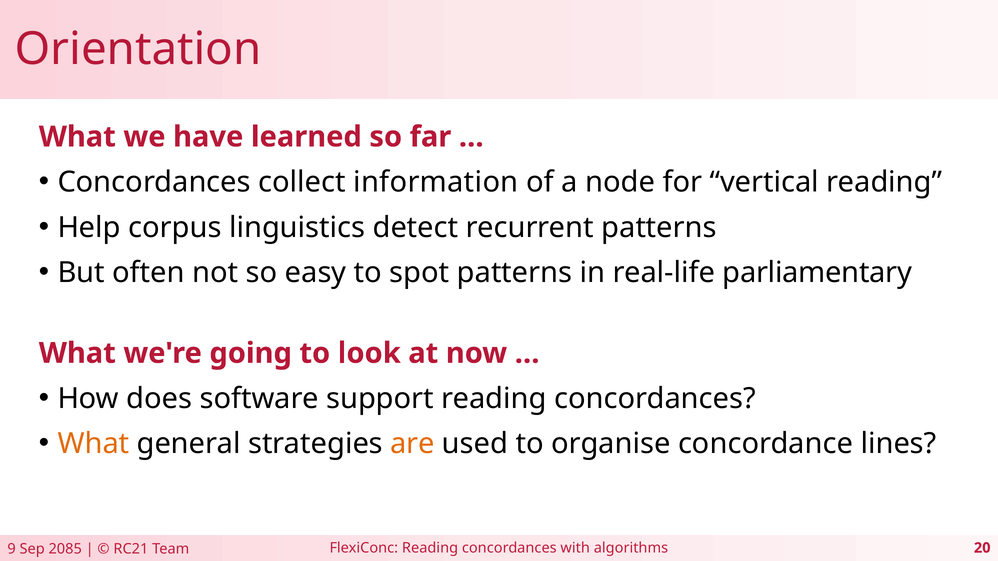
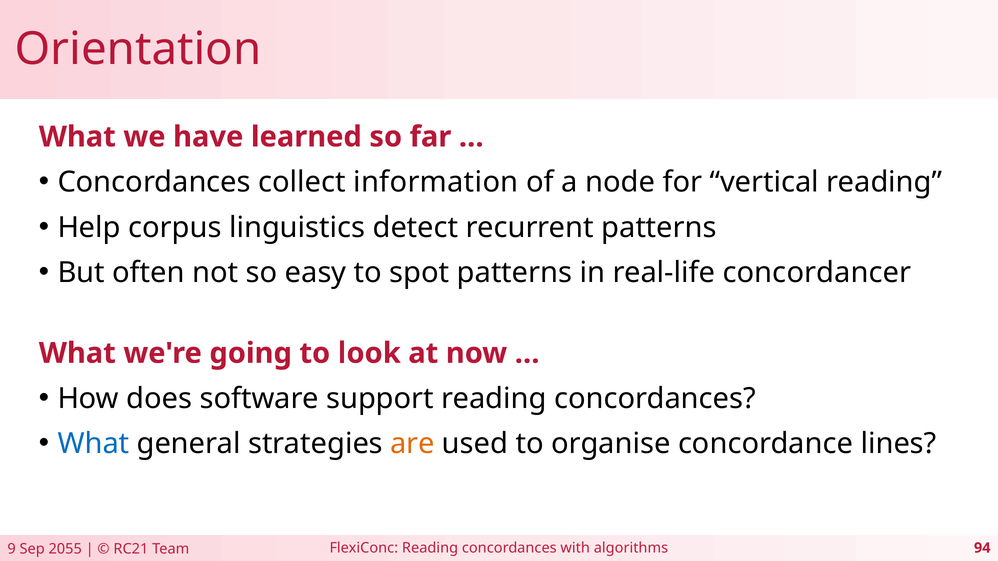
parliamentary: parliamentary -> concordancer (817, 273)
What colour: orange -> blue (93, 444)
20: 20 -> 94 (982, 548)
2085: 2085 -> 2055 (65, 549)
